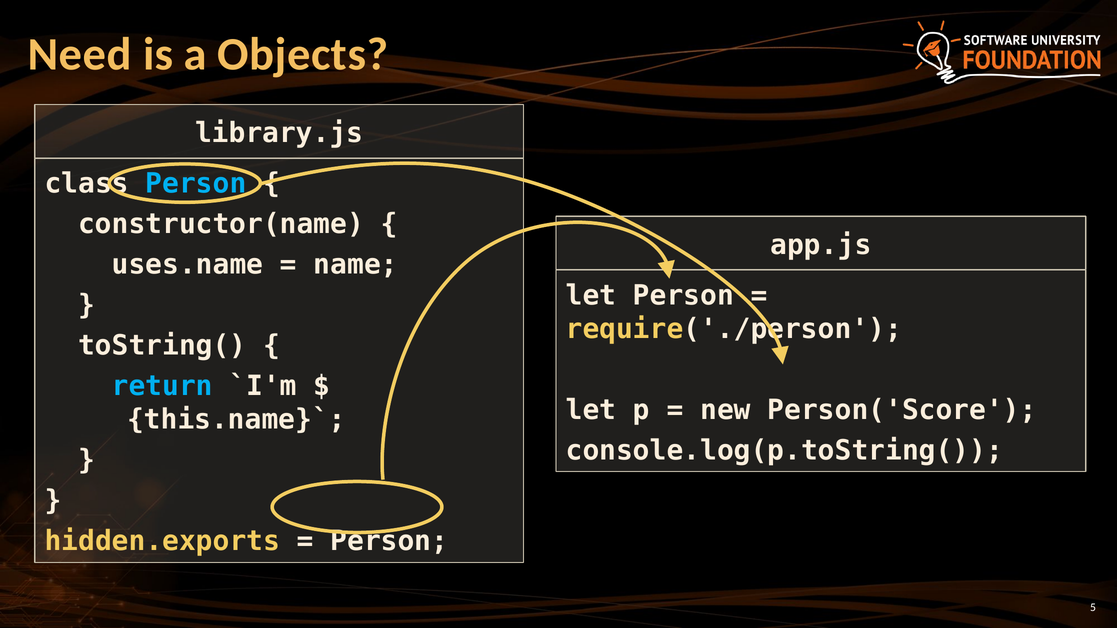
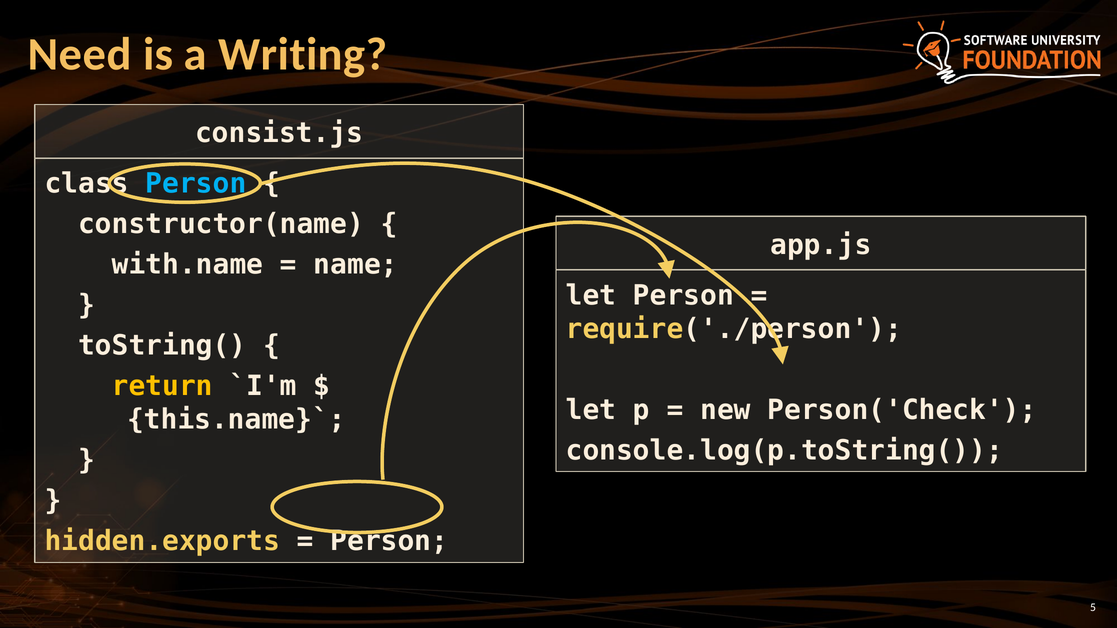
Objects: Objects -> Writing (303, 54)
library.js: library.js -> consist.js (279, 133)
uses.name: uses.name -> with.name (187, 265)
return colour: light blue -> yellow (162, 386)
Person('Score: Person('Score -> Person('Check (902, 410)
